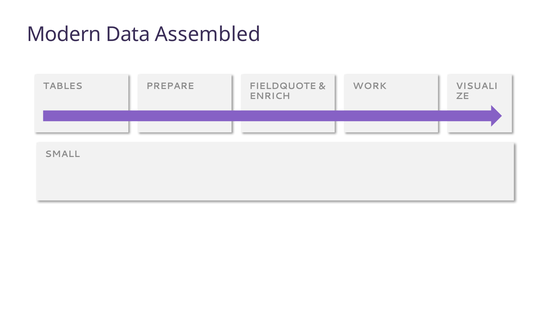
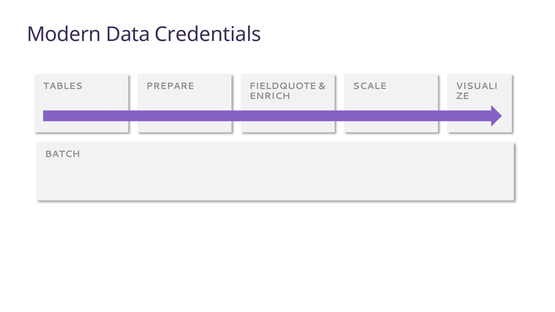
Assembled: Assembled -> Credentials (208, 34)
WORK: WORK -> SCALE (370, 86)
SMALL: SMALL -> BATCH (62, 154)
